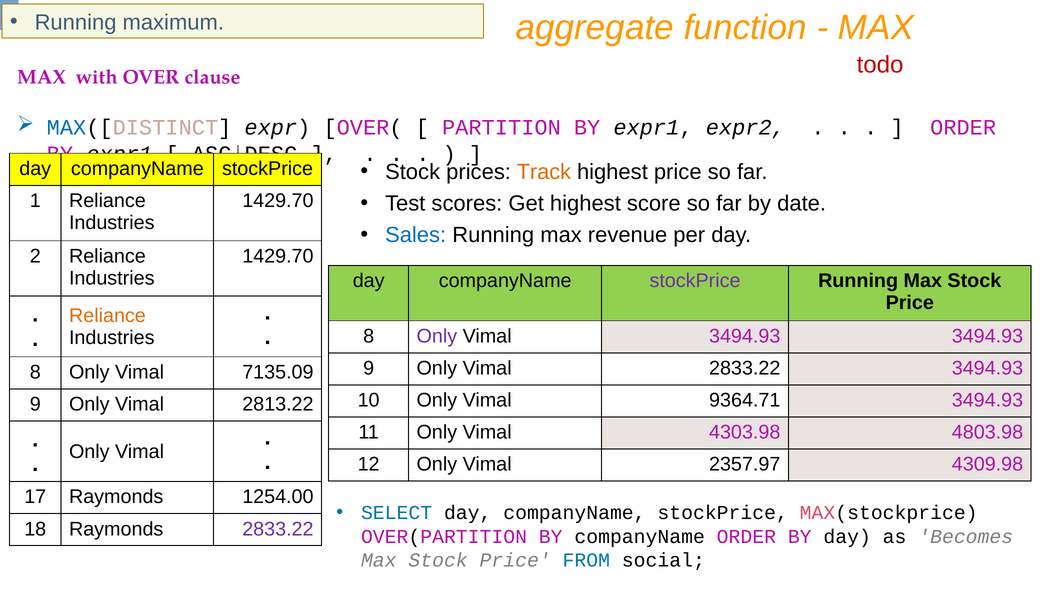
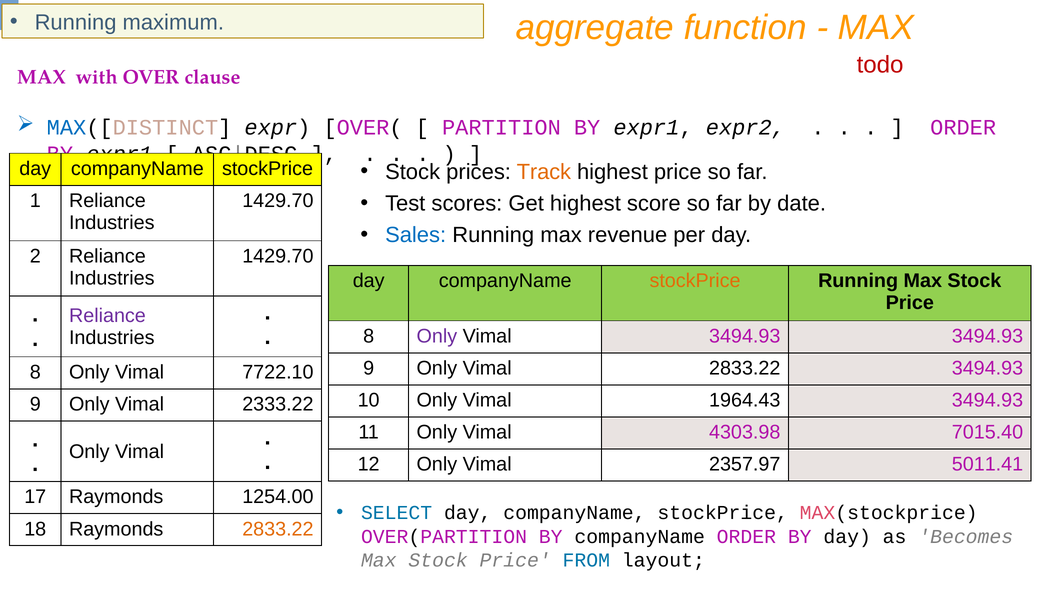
stockPrice colour: purple -> orange (695, 281)
Reliance colour: orange -> purple (107, 316)
7135.09: 7135.09 -> 7722.10 (278, 372)
9364.71: 9364.71 -> 1964.43 (745, 400)
2813.22: 2813.22 -> 2333.22 (278, 404)
4803.98: 4803.98 -> 7015.40 (988, 432)
4309.98: 4309.98 -> 5011.41 (988, 464)
2833.22 colour: purple -> orange (278, 529)
social: social -> layout (663, 560)
